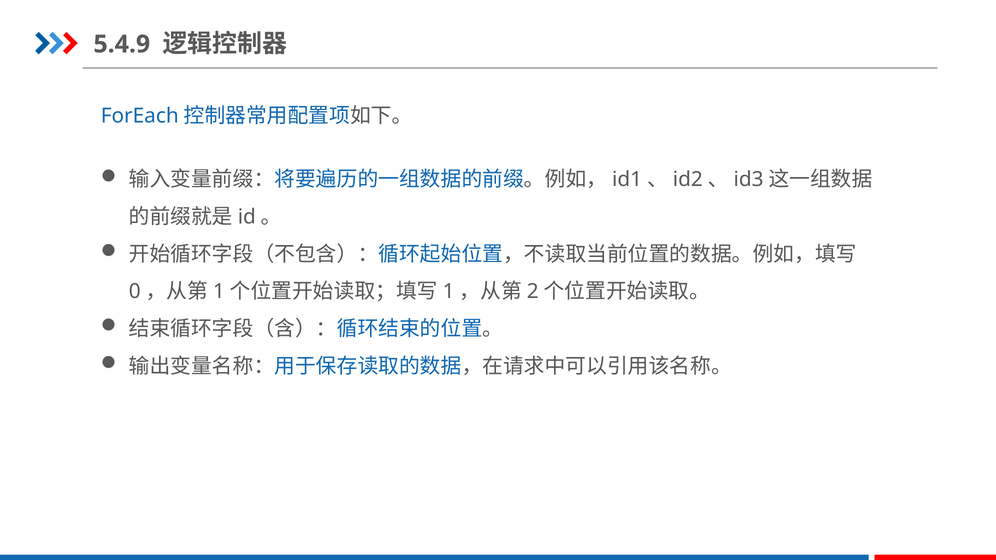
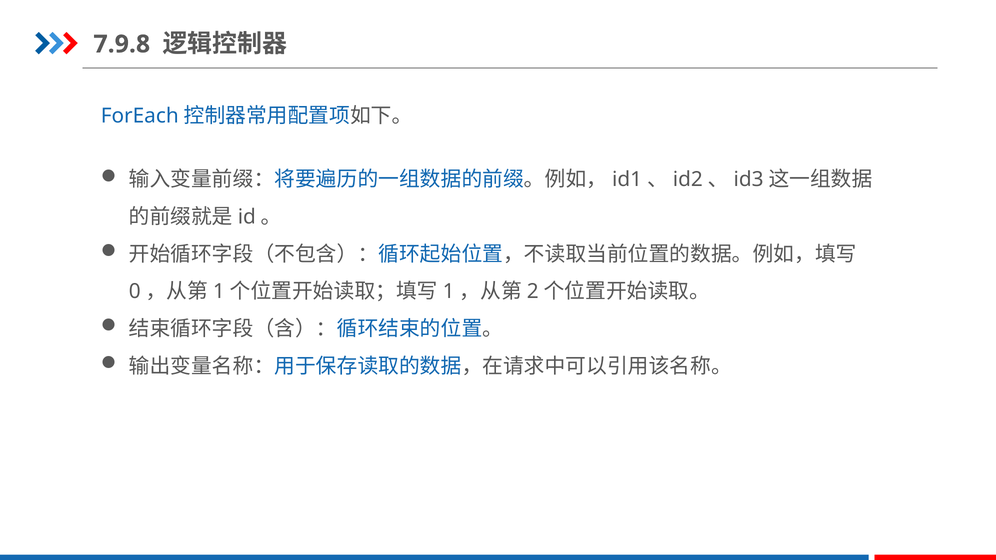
5.4.9: 5.4.9 -> 7.9.8 (122, 44)
